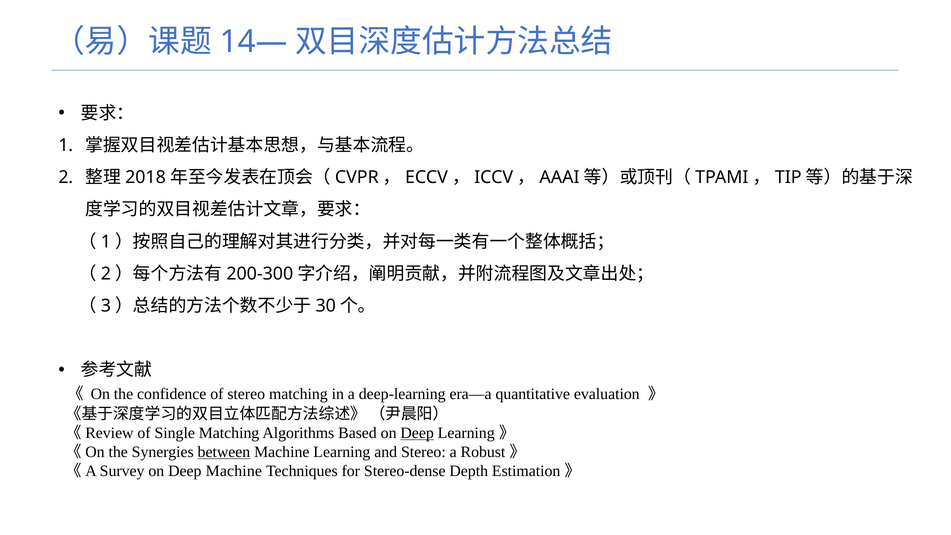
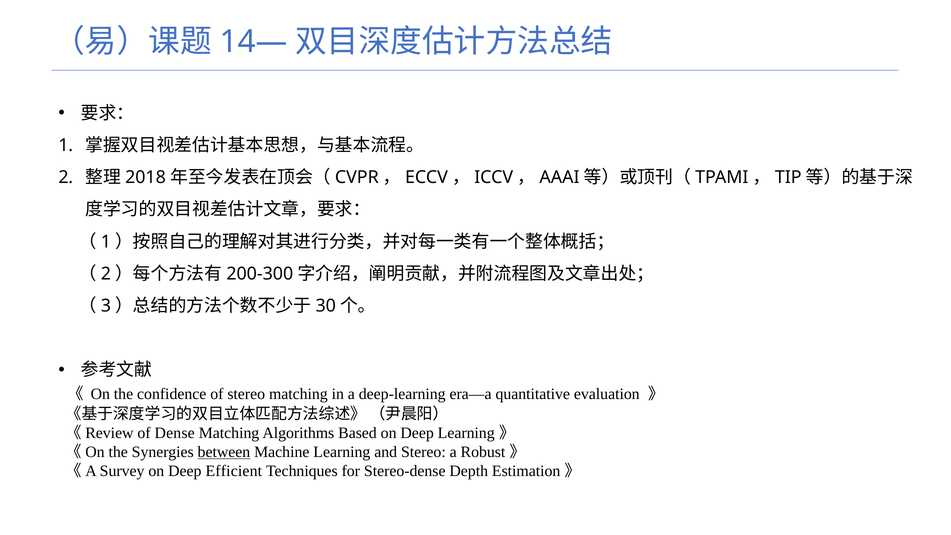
Single: Single -> Dense (175, 433)
Deep underline: present -> none (417, 433)
Deep Machine: Machine -> Efficient (234, 471)
